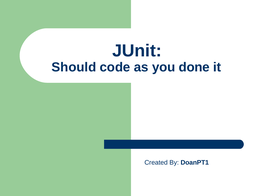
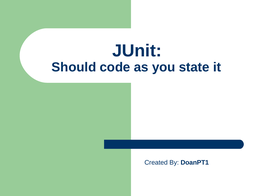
done: done -> state (194, 67)
